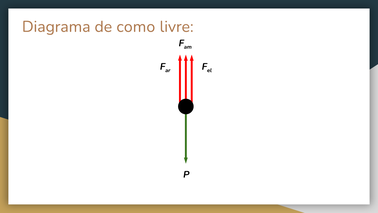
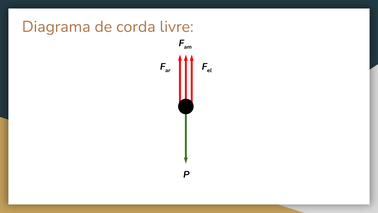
como: como -> corda (136, 27)
